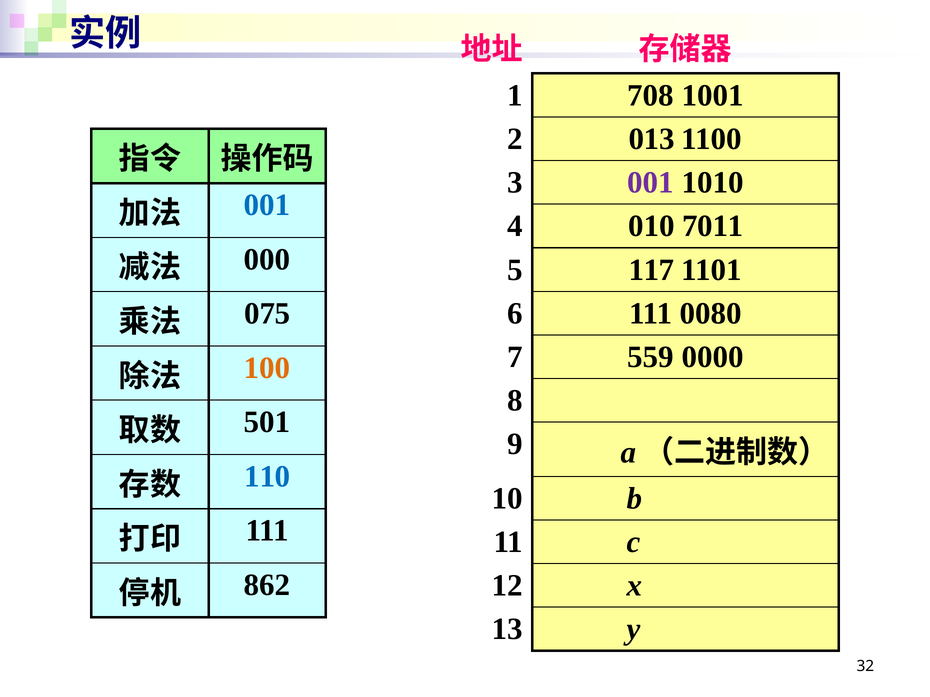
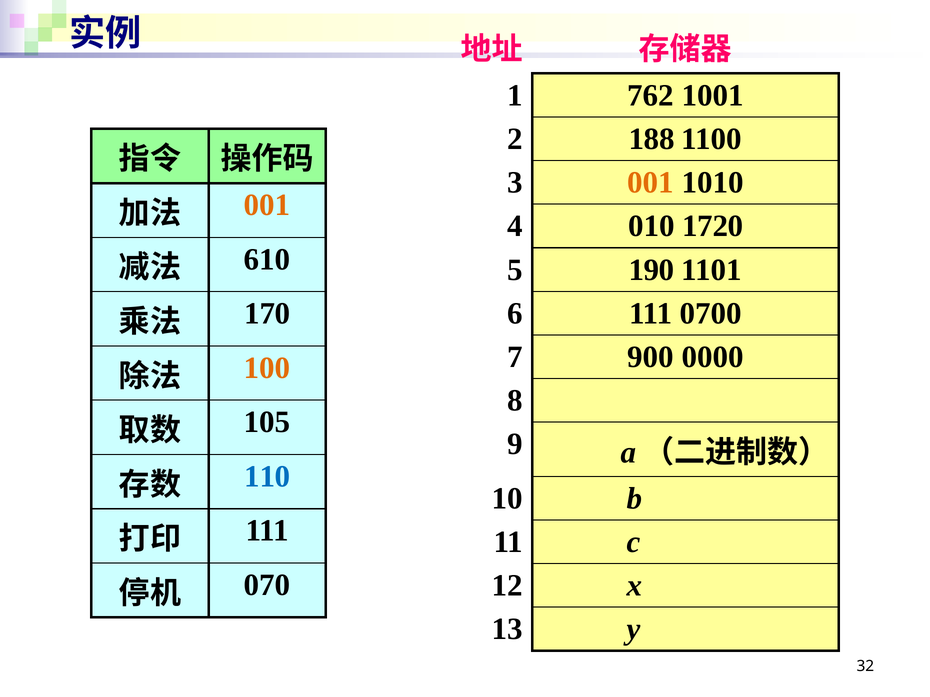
708: 708 -> 762 (650, 96)
013: 013 -> 188 (652, 139)
001 colour: purple -> orange (650, 183)
001 colour: blue -> orange (267, 205)
7011: 7011 -> 1720 (713, 226)
117: 117 -> 190 (652, 270)
000: 000 -> 610 (267, 260)
0080: 0080 -> 0700 (711, 314)
075: 075 -> 170 (267, 314)
559: 559 -> 900 (650, 357)
501: 501 -> 105 (267, 423)
862: 862 -> 070 (267, 585)
